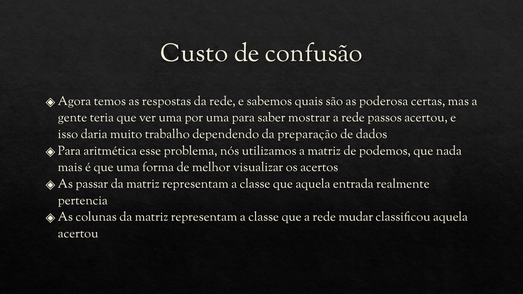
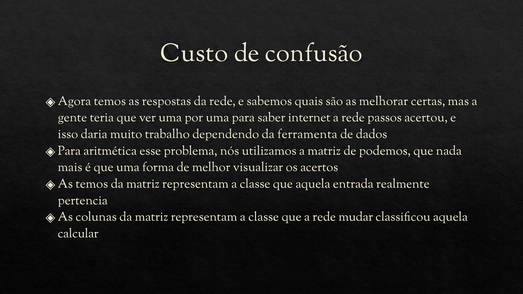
poderosa: poderosa -> melhorar (384, 101)
mostrar: mostrar -> internet (309, 118)
preparação: preparação -> ferramenta (307, 134)
As passar: passar -> temos (92, 184)
acertou: acertou -> calcular (78, 234)
